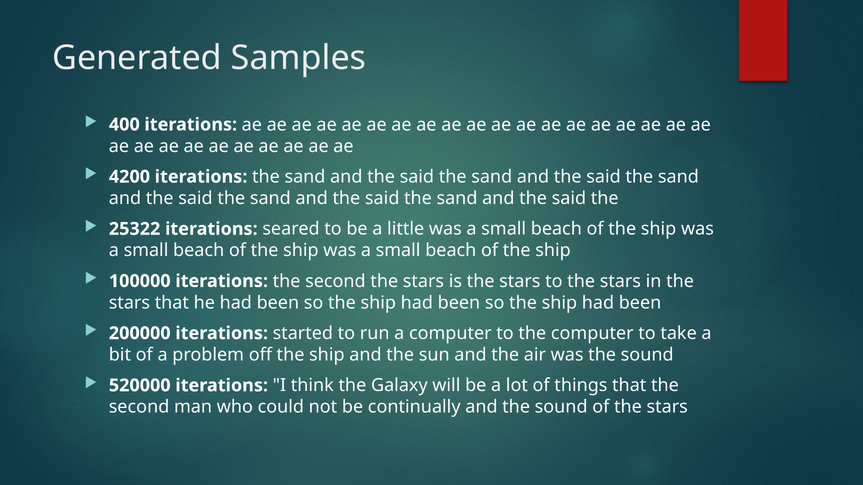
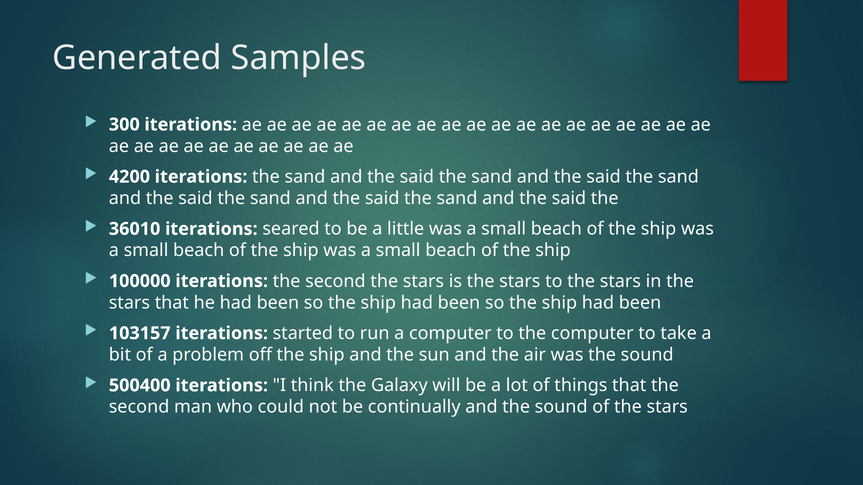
400: 400 -> 300 (124, 125)
25322: 25322 -> 36010 (135, 229)
200000: 200000 -> 103157 (140, 334)
520000: 520000 -> 500400 (140, 386)
